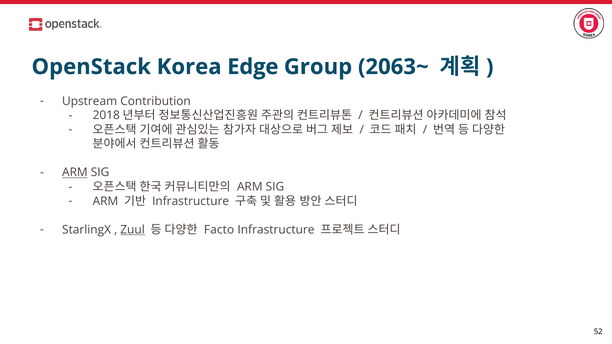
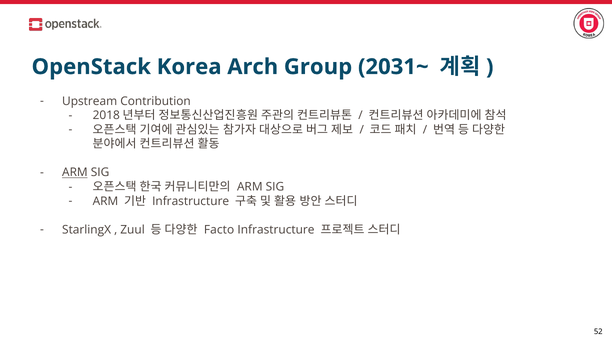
Edge: Edge -> Arch (253, 67)
2063~: 2063~ -> 2031~ (393, 67)
Zuul underline: present -> none (133, 230)
